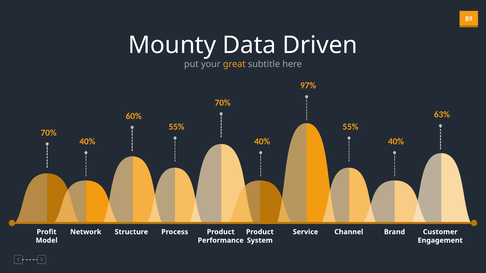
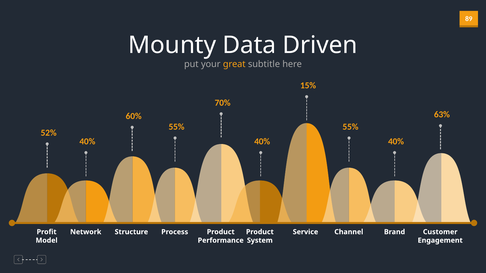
97%: 97% -> 15% (308, 86)
70%: 70% -> 52% (49, 133)
